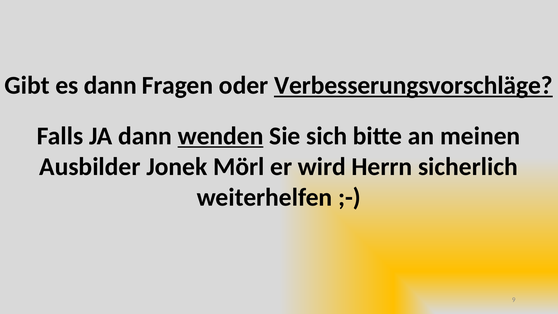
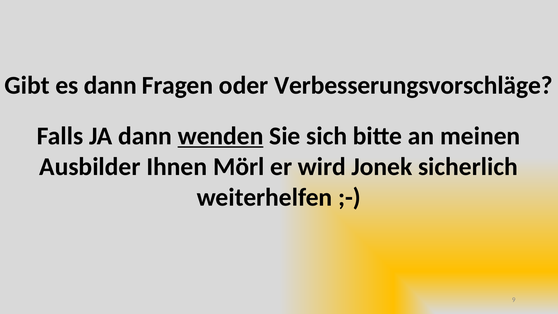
Verbesserungsvorschläge underline: present -> none (413, 85)
Jonek: Jonek -> Ihnen (177, 167)
Herrn: Herrn -> Jonek (382, 167)
